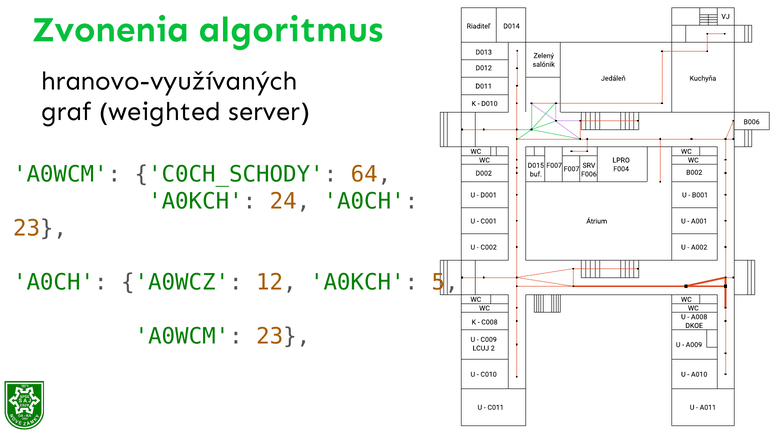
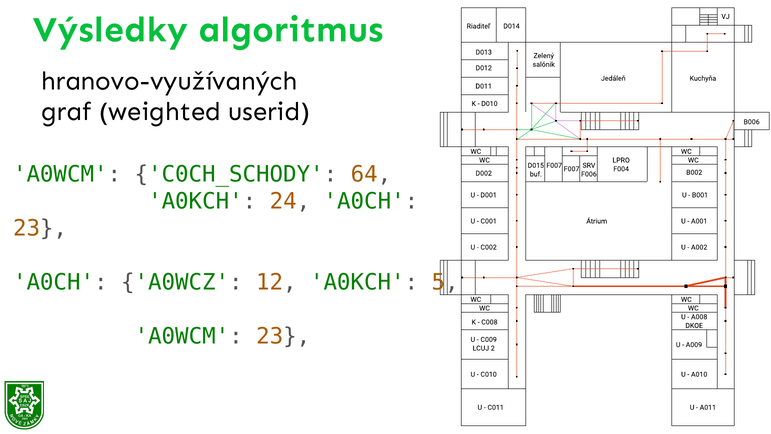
Zvonenia: Zvonenia -> Výsledky (110, 30)
server: server -> userid (269, 112)
